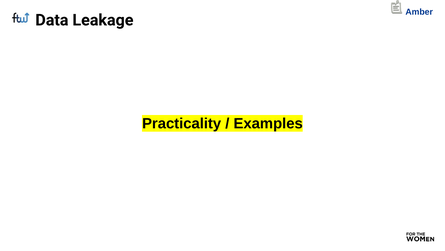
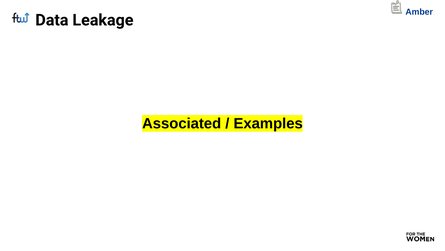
Practicality: Practicality -> Associated (182, 123)
